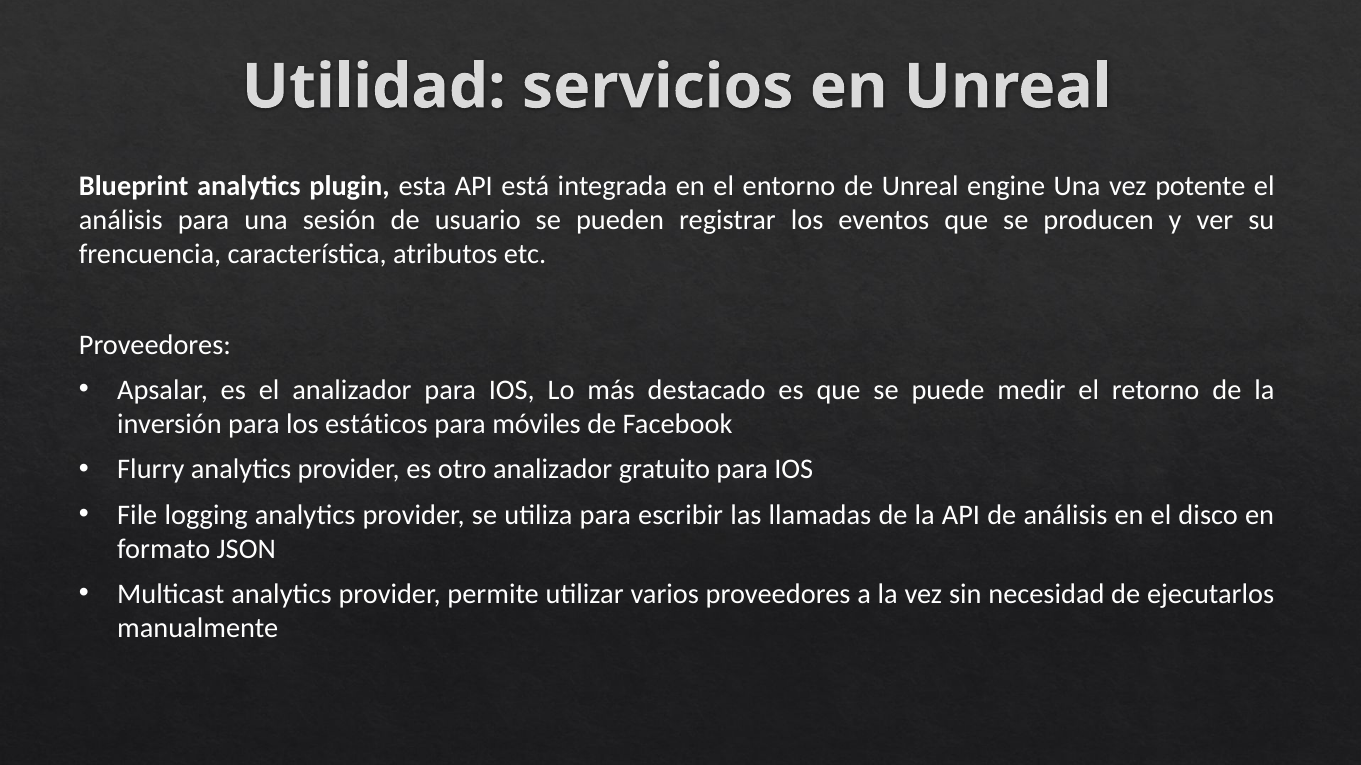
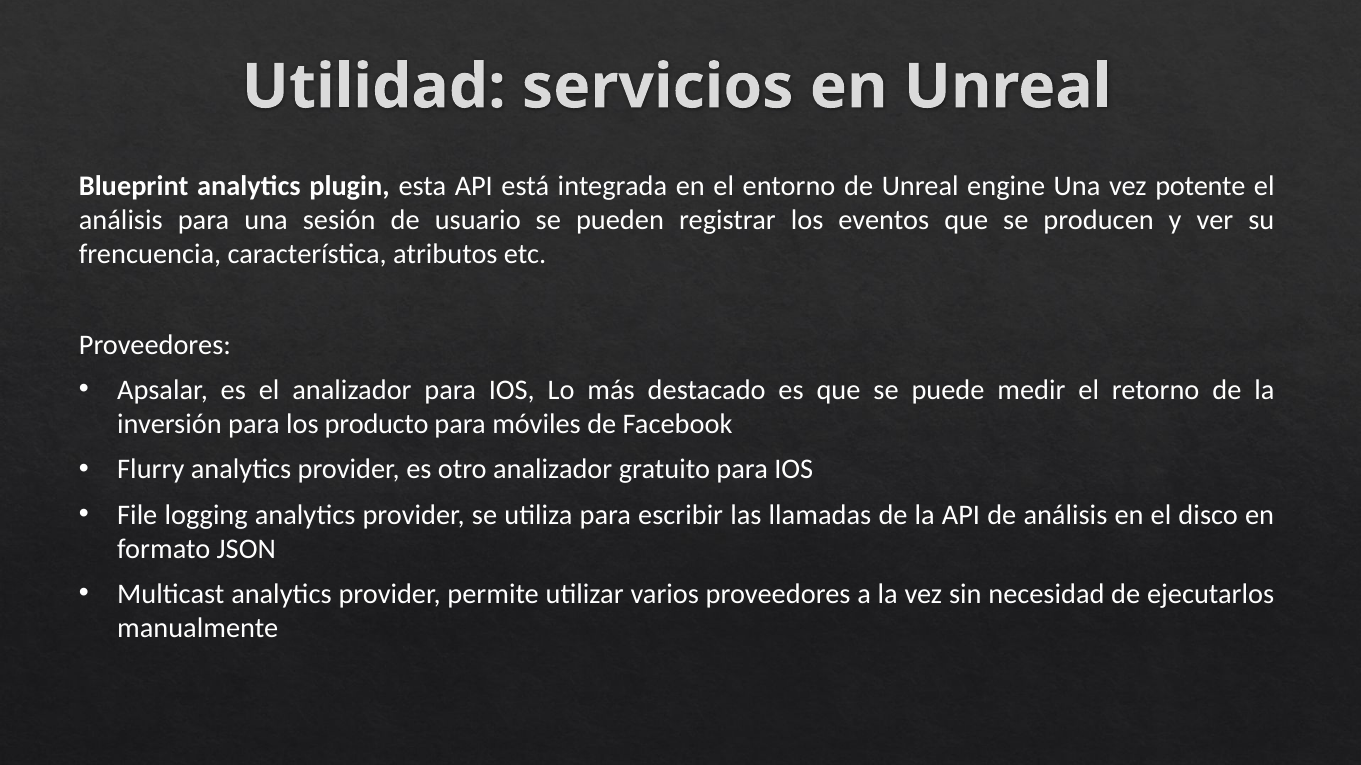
estáticos: estáticos -> producto (377, 424)
